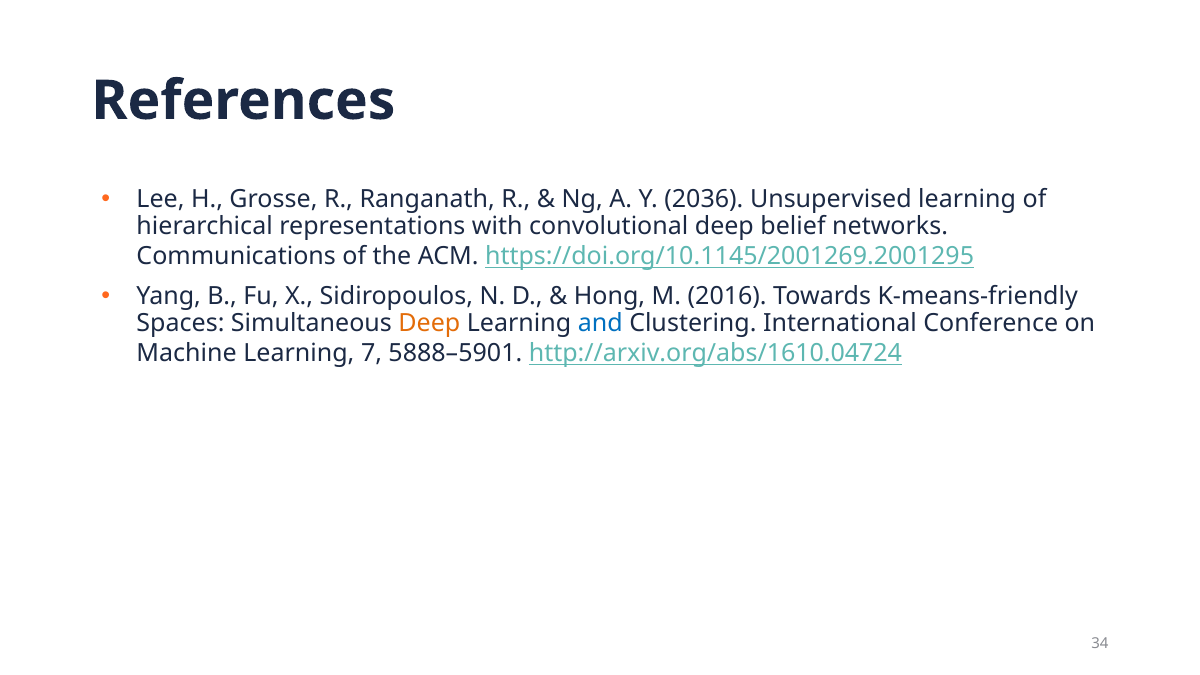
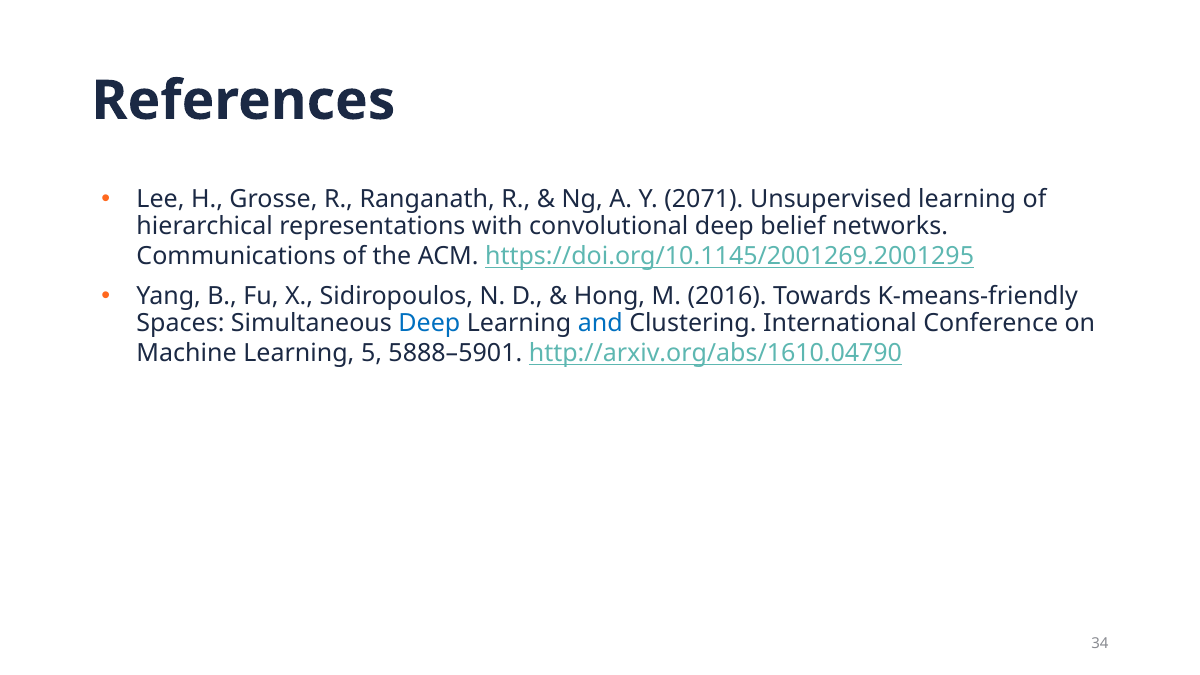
2036: 2036 -> 2071 (704, 199)
Deep colour: orange -> blue (429, 323)
7: 7 -> 5 (372, 353)
http://arxiv.org/abs/1610.04724: http://arxiv.org/abs/1610.04724 -> http://arxiv.org/abs/1610.04790 (715, 353)
